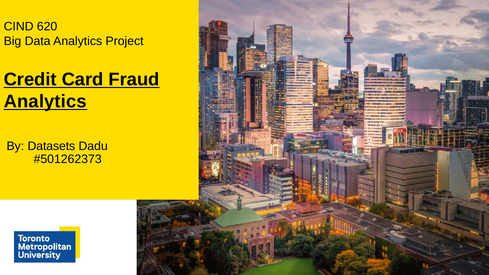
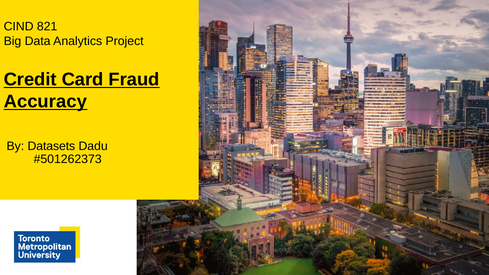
620: 620 -> 821 (47, 27)
Analytics: Analytics -> Accuracy (45, 102)
